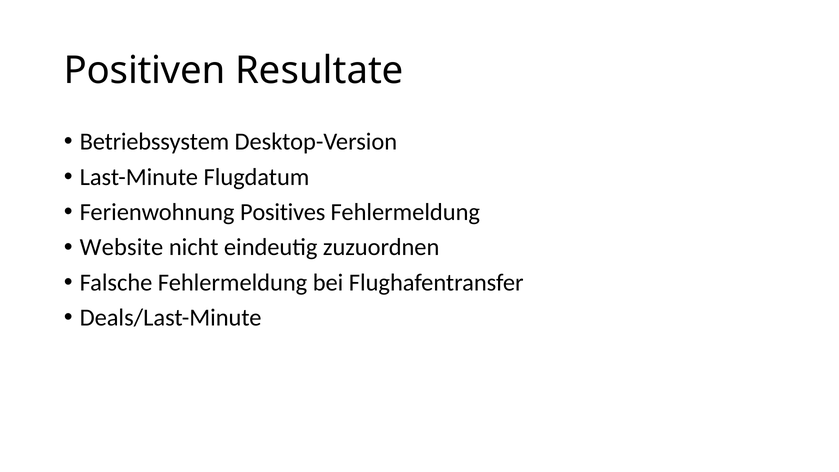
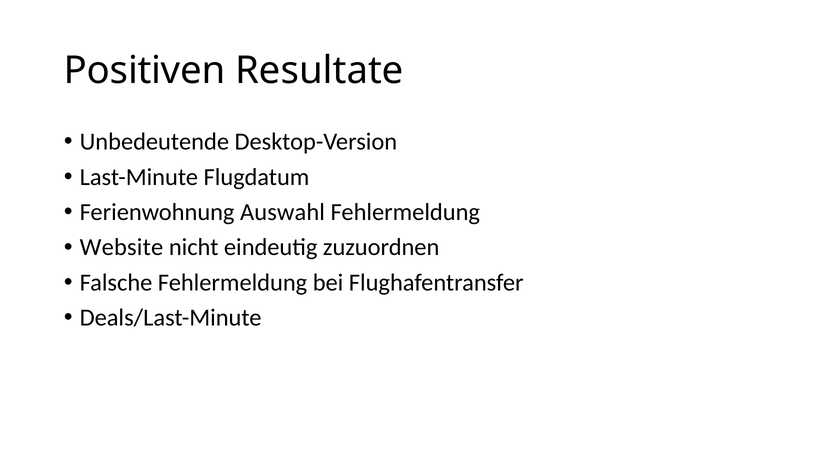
Betriebssystem: Betriebssystem -> Unbedeutende (154, 142)
Positives: Positives -> Auswahl (283, 212)
